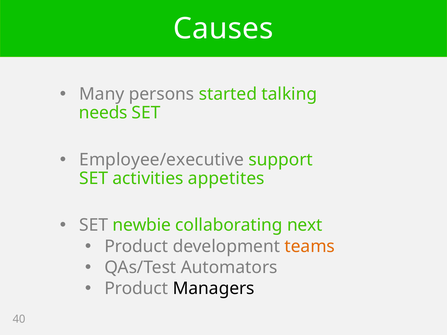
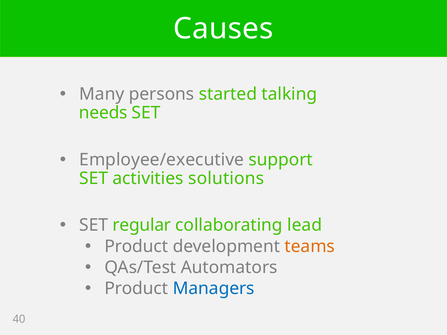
appetites: appetites -> solutions (226, 179)
newbie: newbie -> regular (142, 225)
next: next -> lead (305, 225)
Managers colour: black -> blue (214, 289)
